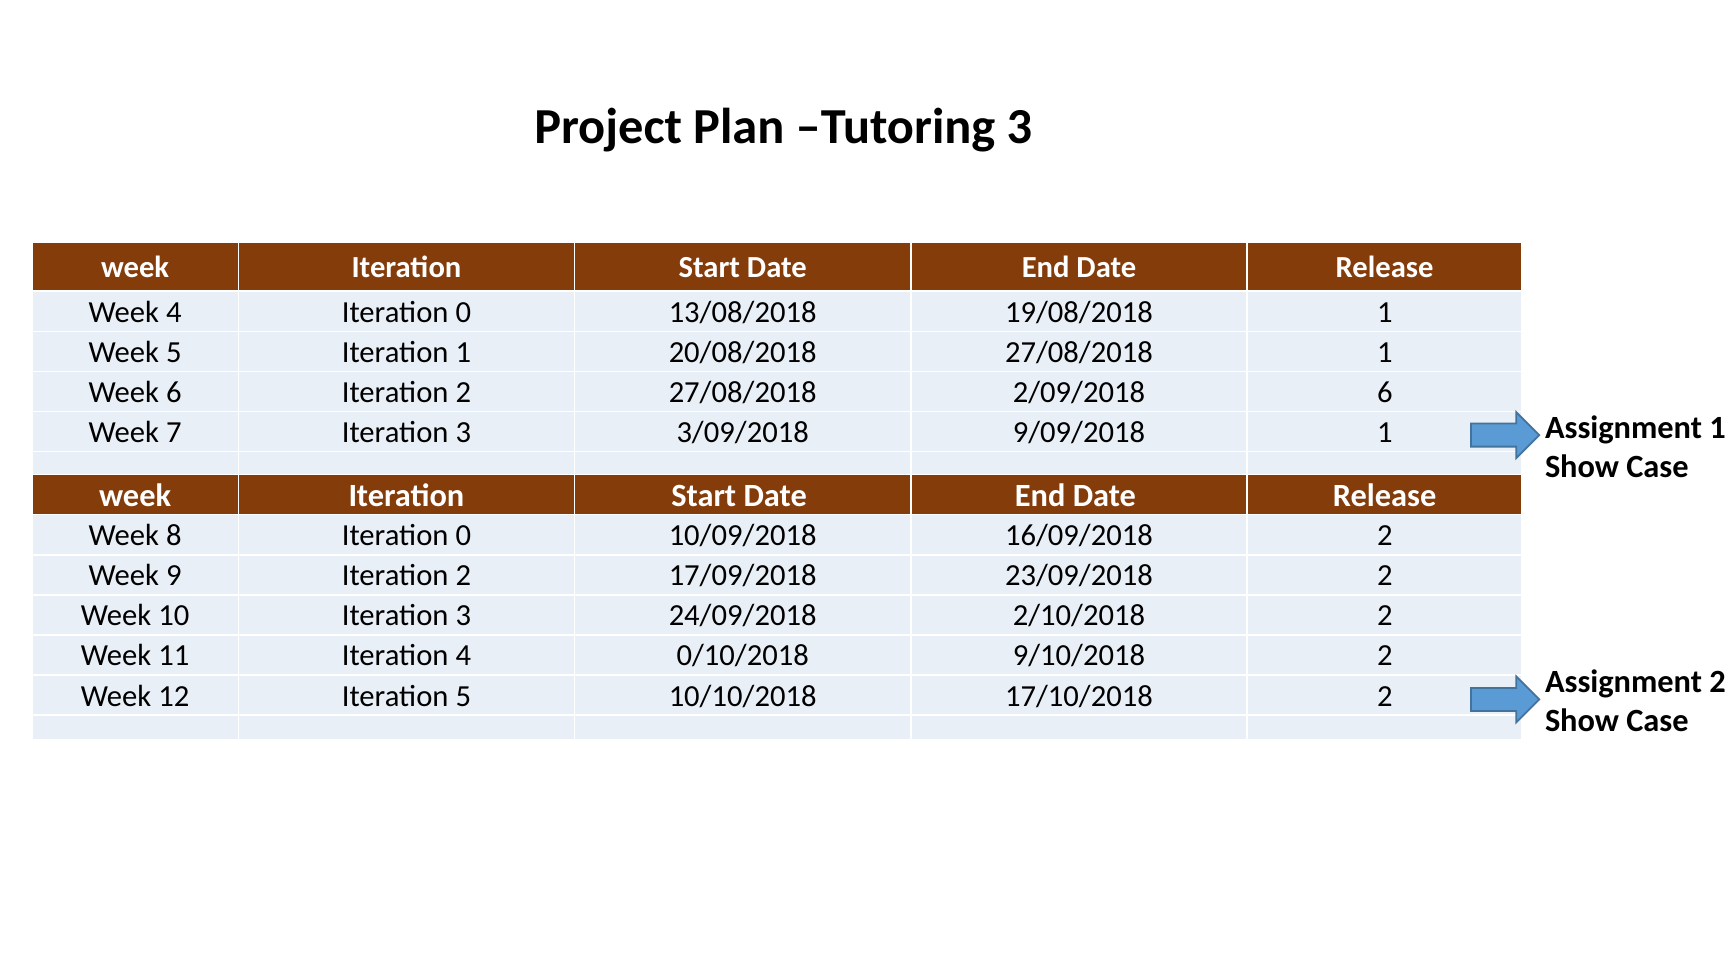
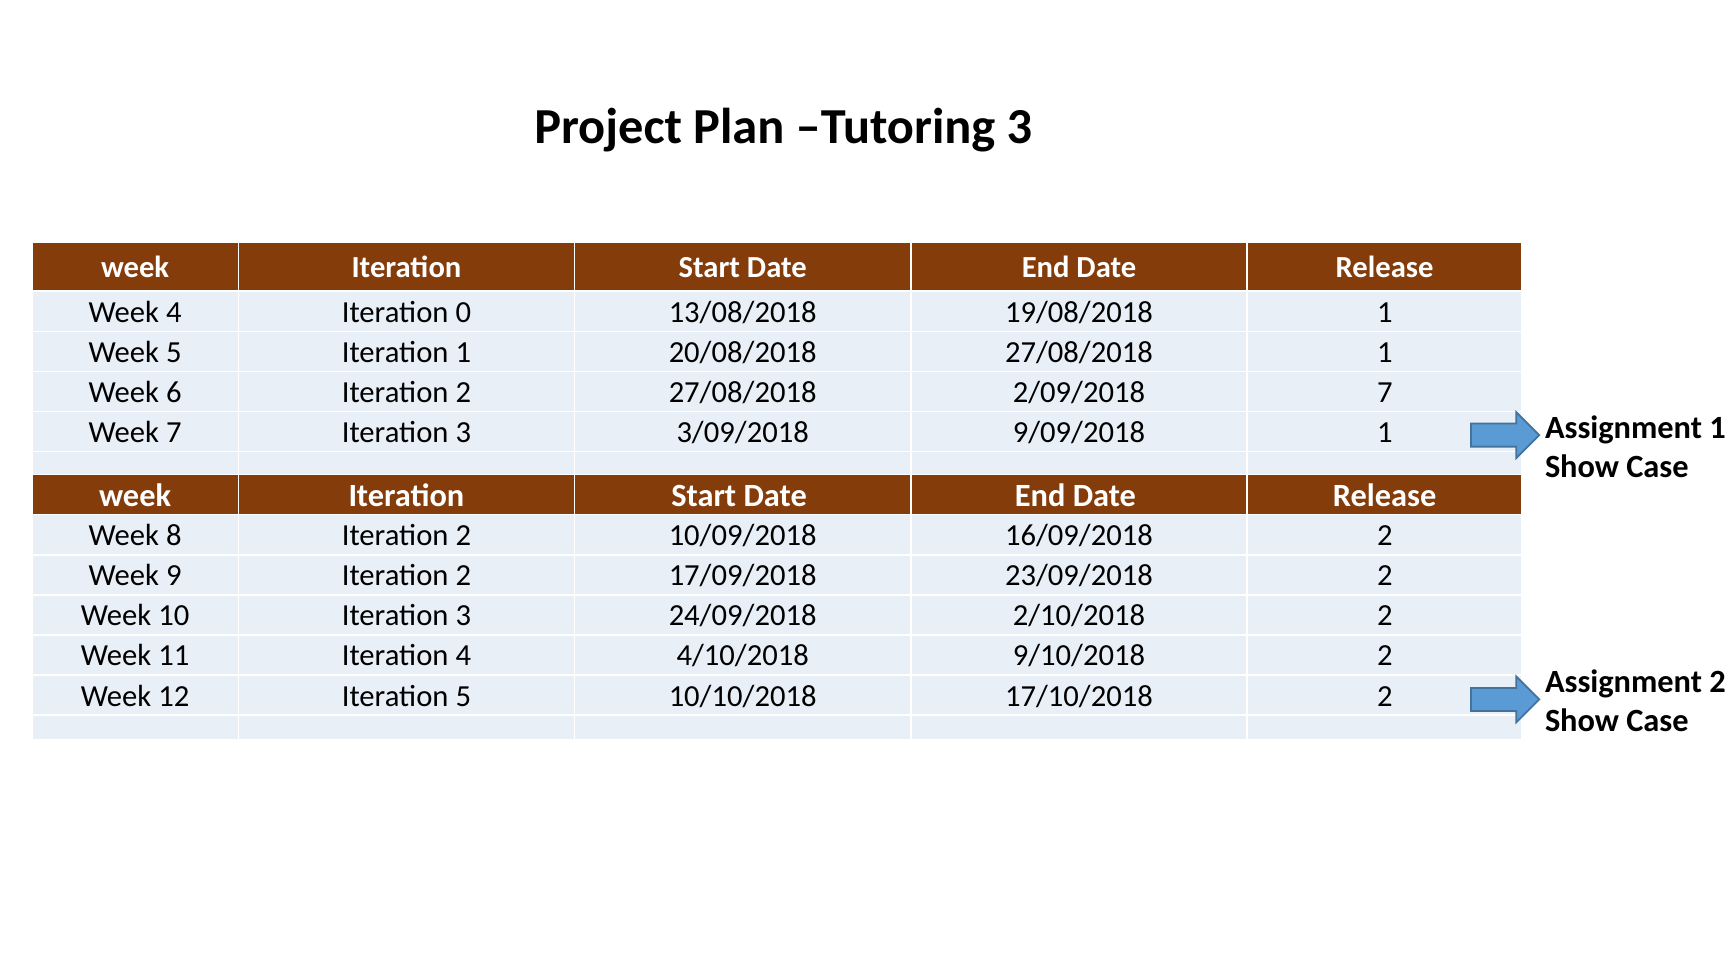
2/09/2018 6: 6 -> 7 (1385, 392)
8 Iteration 0: 0 -> 2 (463, 536)
0/10/2018: 0/10/2018 -> 4/10/2018 (743, 656)
